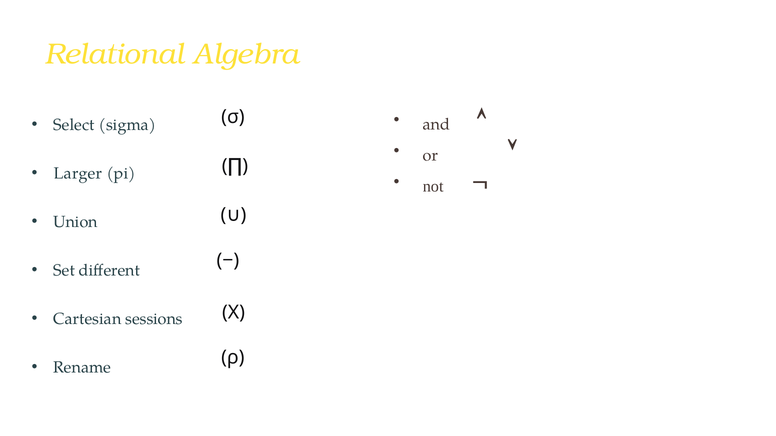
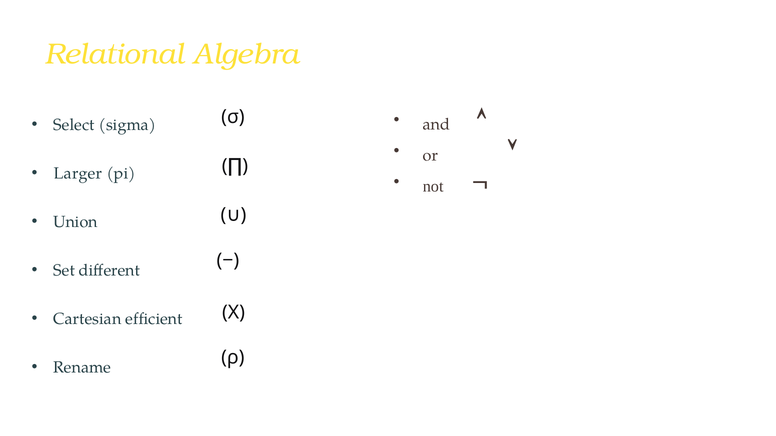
sessions: sessions -> efficient (154, 319)
